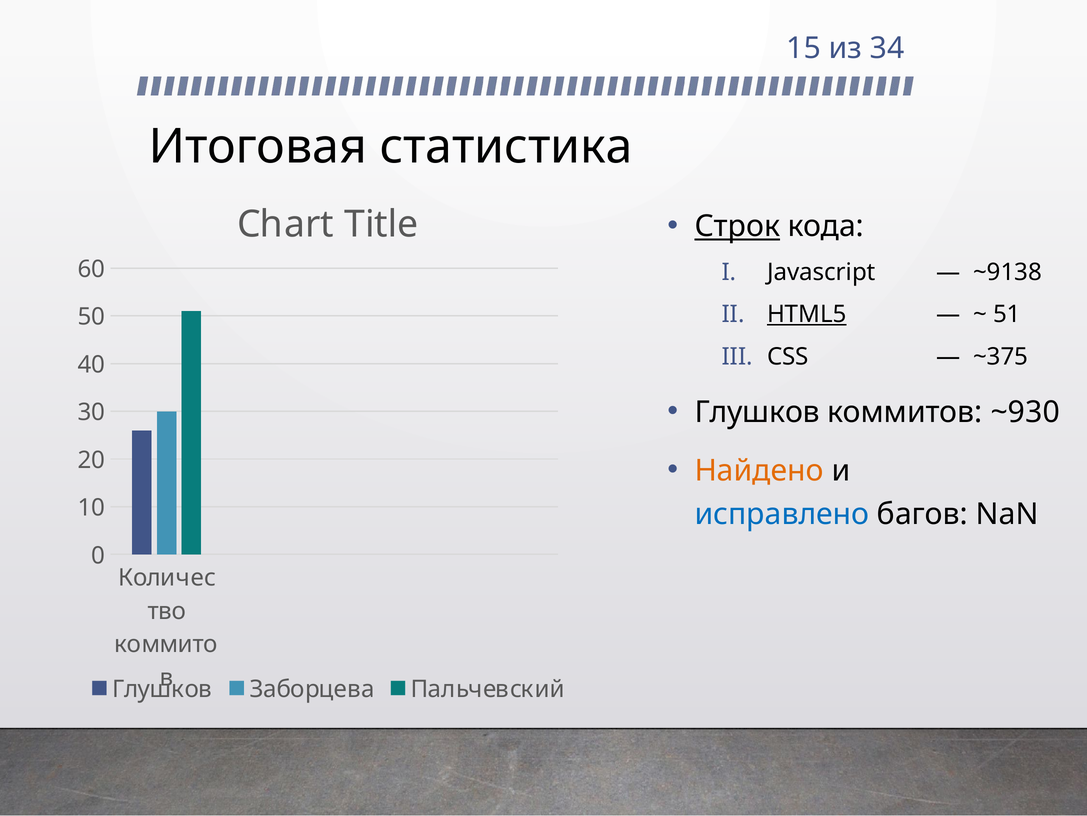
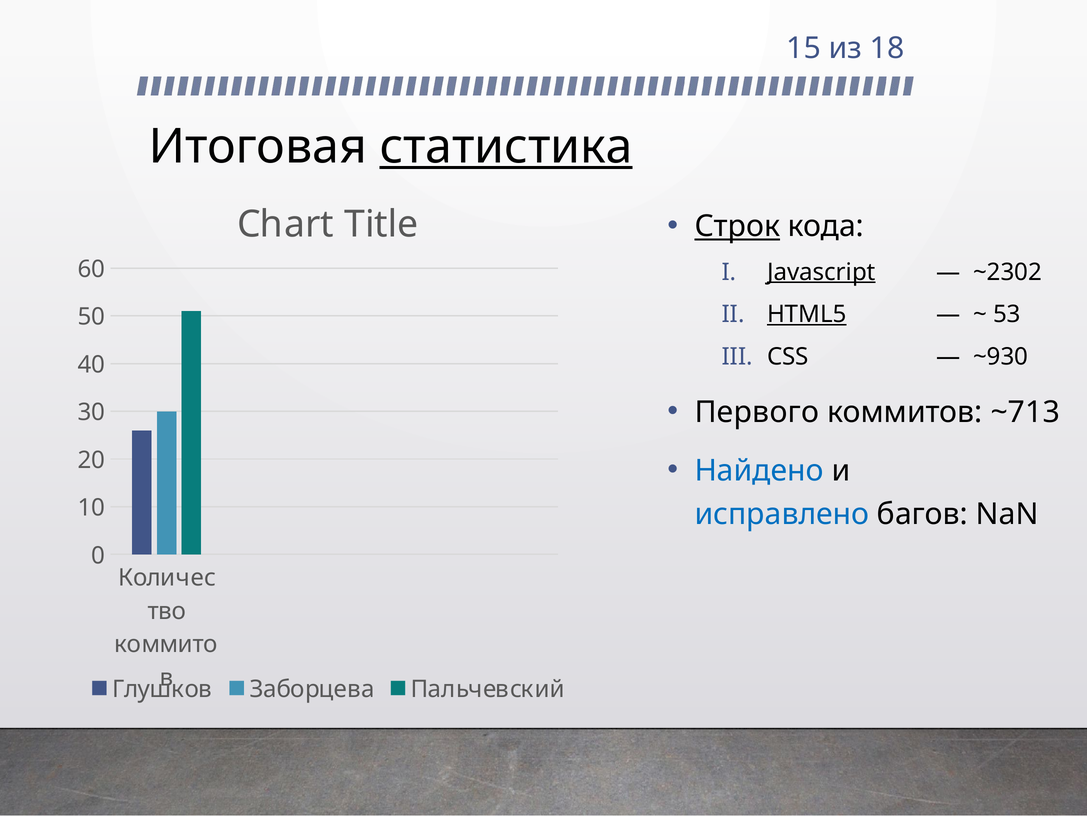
34: 34 -> 18 (887, 48)
статистика underline: none -> present (506, 147)
Javascript underline: none -> present (821, 272)
~9138: ~9138 -> ~2302 (1007, 272)
51: 51 -> 53 (1007, 314)
~375: ~375 -> ~930 (1001, 356)
Глушков: Глушков -> Первого (757, 412)
~930: ~930 -> ~713 (1025, 412)
Найдено colour: orange -> blue (759, 470)
